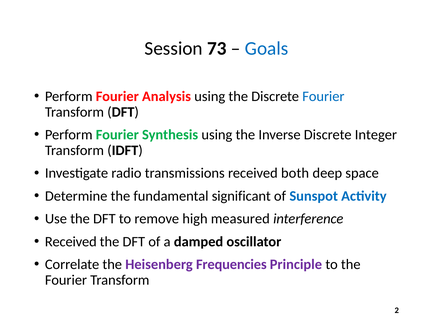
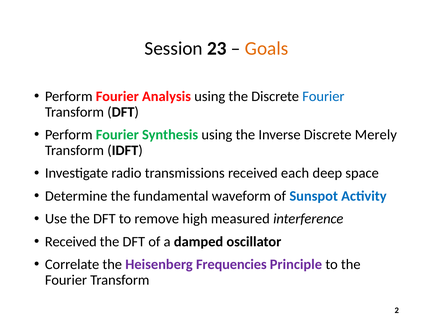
73: 73 -> 23 (217, 49)
Goals colour: blue -> orange (267, 49)
Integer: Integer -> Merely (376, 135)
both: both -> each (295, 173)
significant: significant -> waveform (241, 196)
